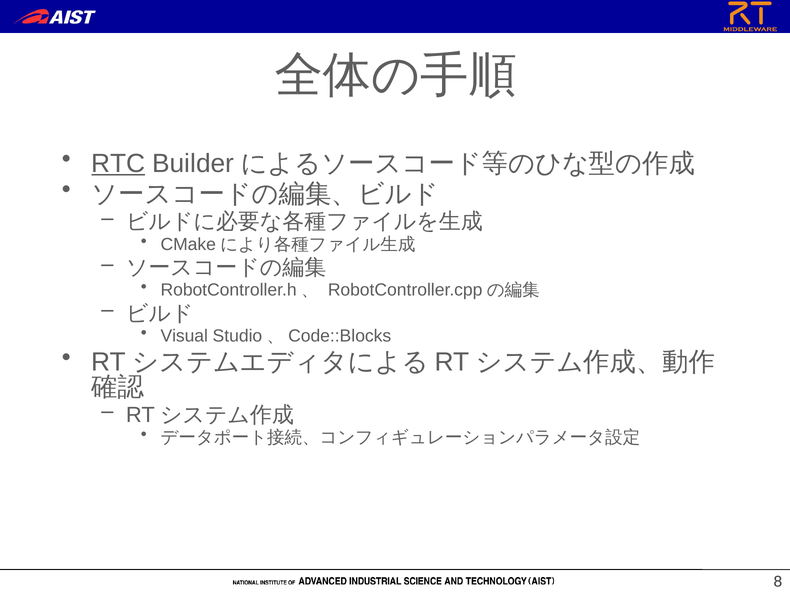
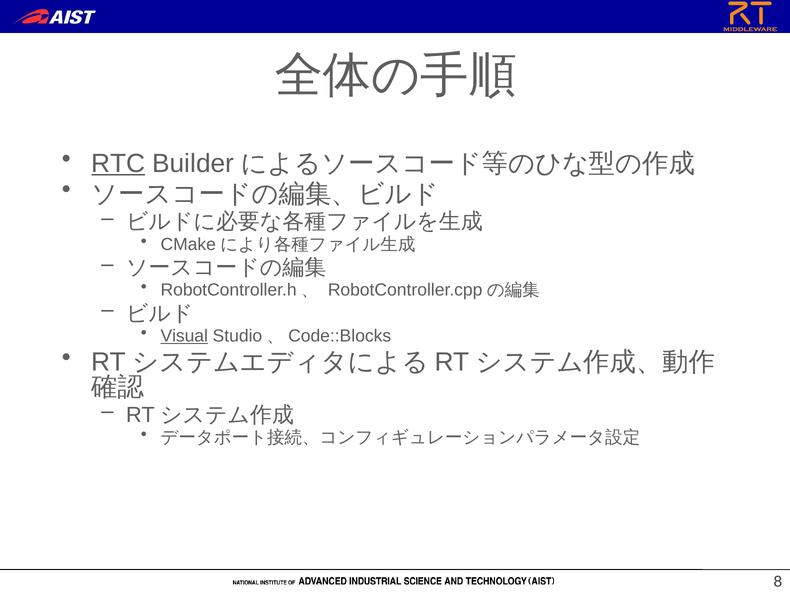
Visual underline: none -> present (184, 336)
